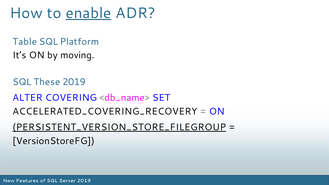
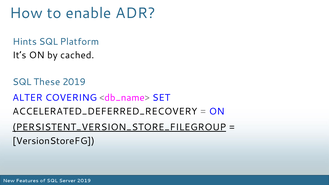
enable underline: present -> none (88, 13)
Table: Table -> Hints (25, 42)
moving: moving -> cached (77, 55)
ACCELERATED_COVERING_RECOVERY: ACCELERATED_COVERING_RECOVERY -> ACCELERATED_DEFERRED_RECOVERY (105, 112)
